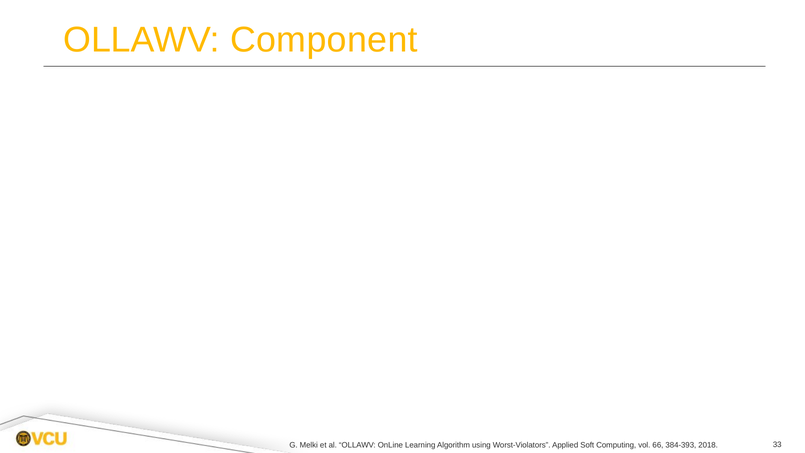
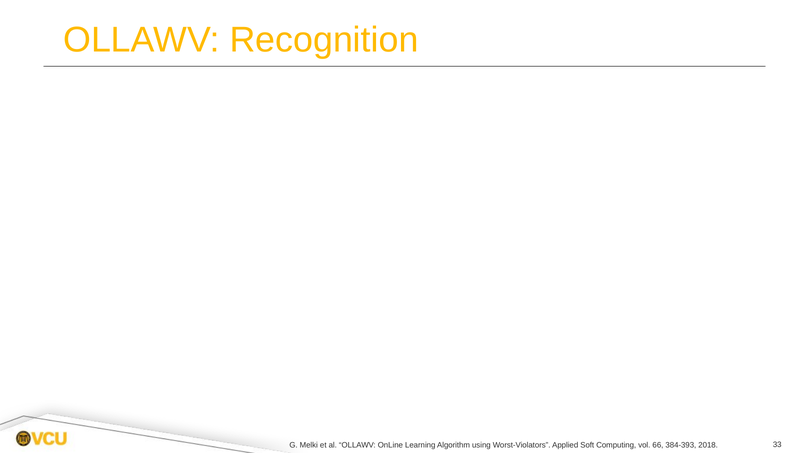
Component: Component -> Recognition (324, 40)
